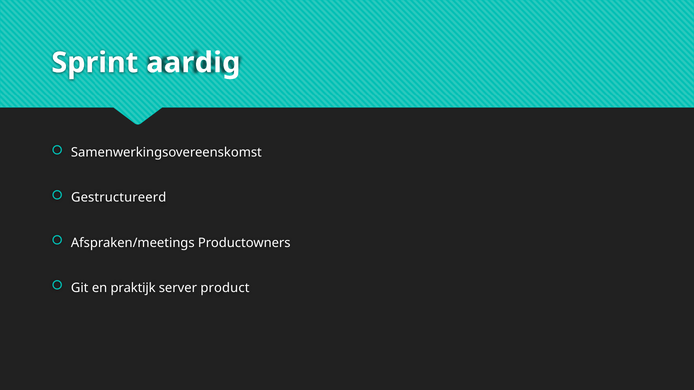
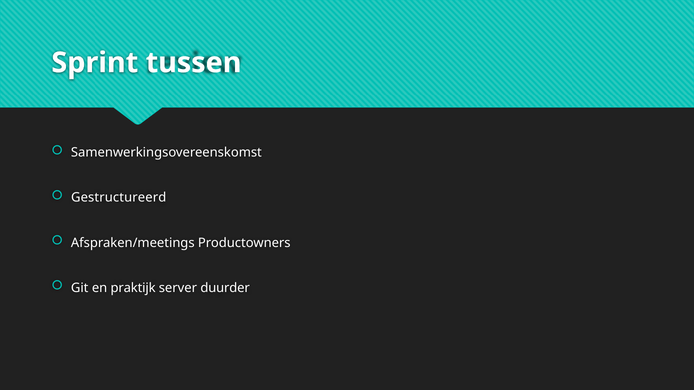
aardig: aardig -> tussen (194, 63)
product: product -> duurder (225, 288)
